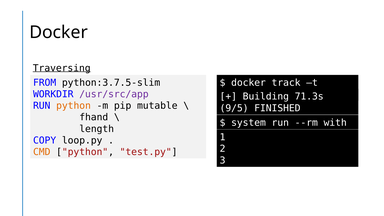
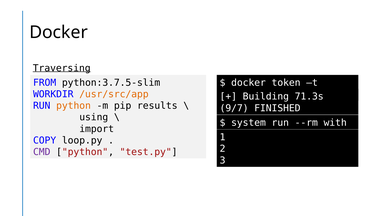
track: track -> token (286, 83)
/usr/src/app colour: purple -> orange (114, 94)
mutable: mutable -> results (157, 106)
9/5: 9/5 -> 9/7 (234, 108)
fhand: fhand -> using (94, 117)
length: length -> import (97, 129)
CMD colour: orange -> purple (42, 152)
